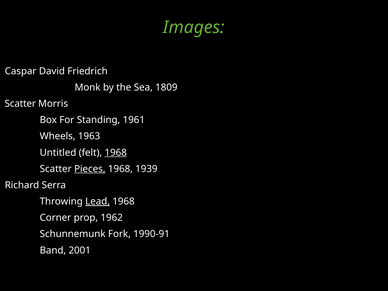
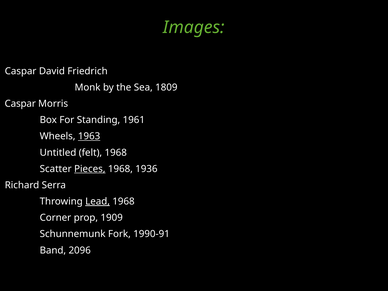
Scatter: Scatter -> Caspar (20, 104)
1963 underline: none -> present (89, 136)
1968 underline: present -> none (116, 153)
1939: 1939 -> 1936 (146, 169)
1962: 1962 -> 1909 (112, 218)
2001: 2001 -> 2096 (80, 250)
